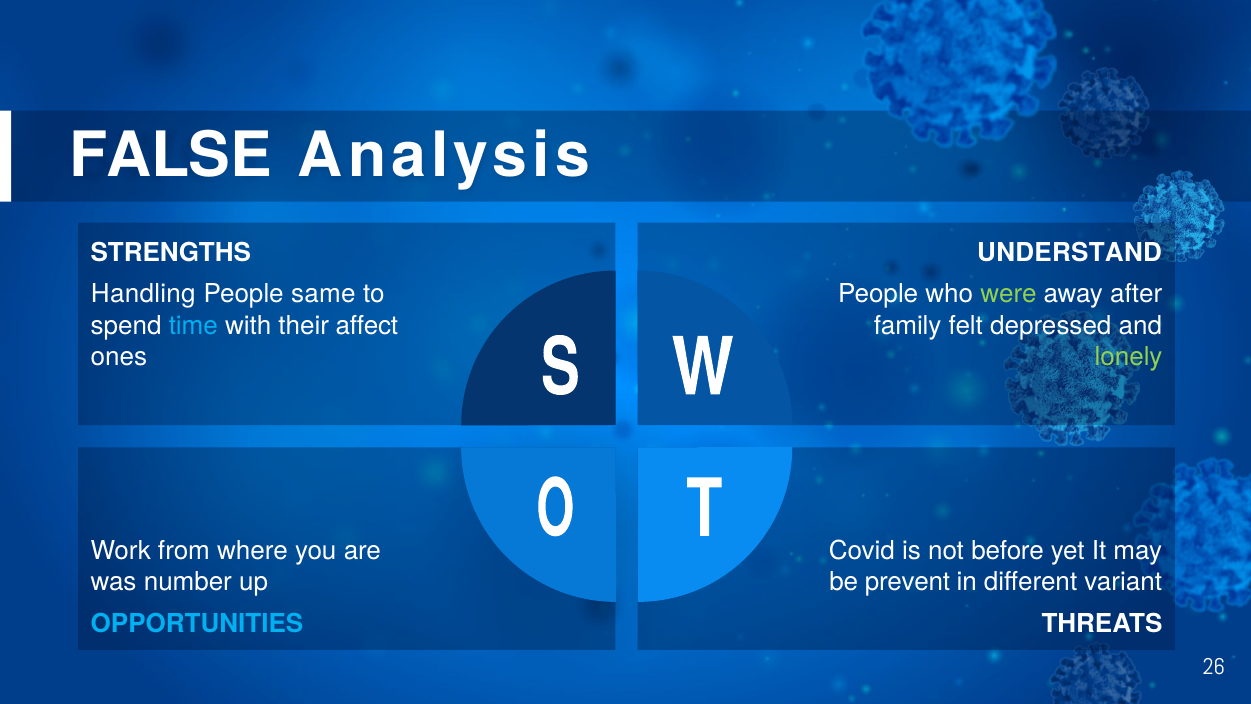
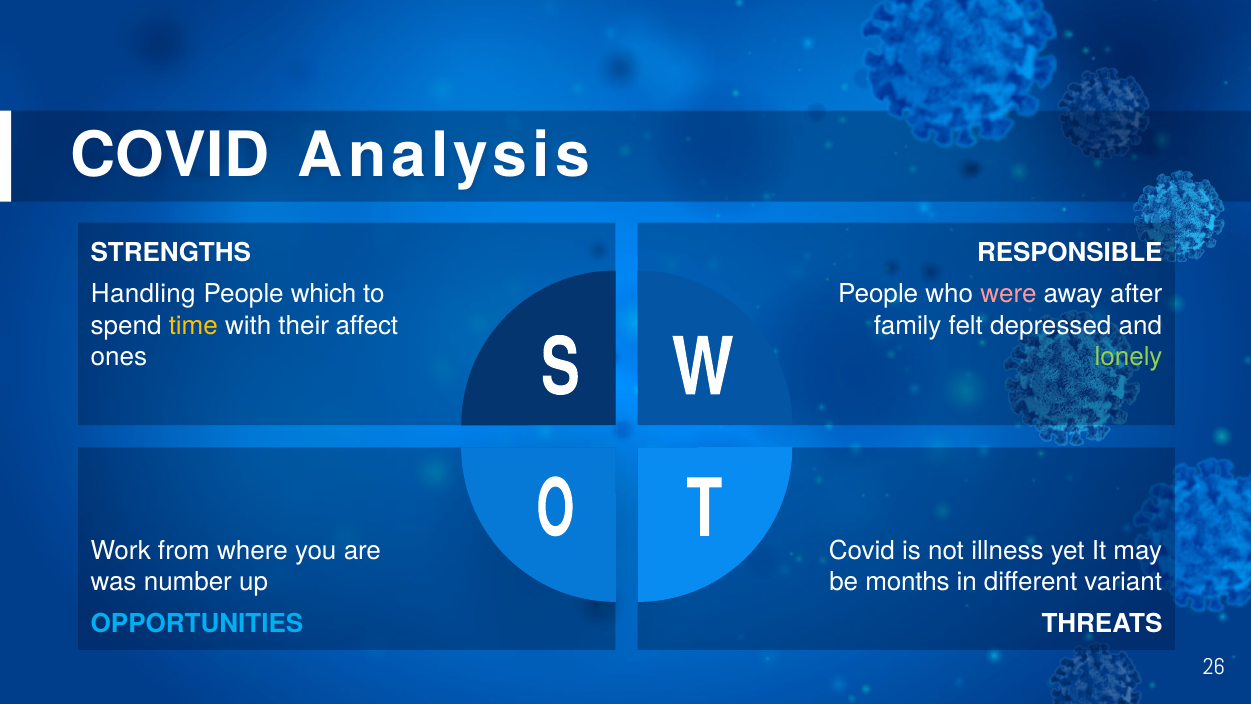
FALSE: FALSE -> COVID (170, 156)
UNDERSTAND: UNDERSTAND -> RESPONSIBLE (1070, 252)
same: same -> which (324, 294)
were colour: light green -> pink (1009, 294)
time colour: light blue -> yellow (193, 325)
before: before -> illness (1007, 550)
prevent: prevent -> months (907, 581)
